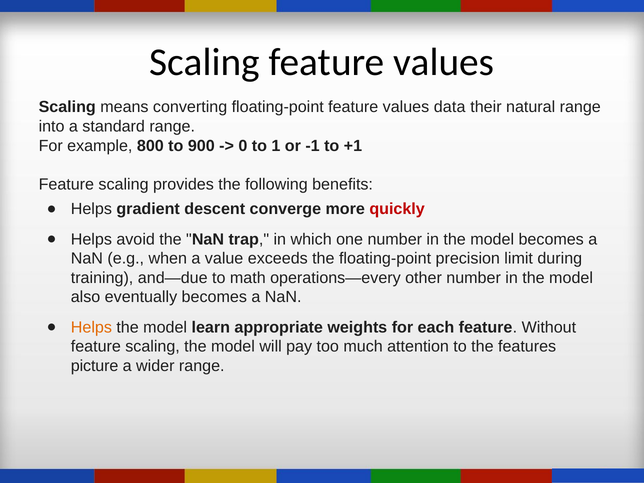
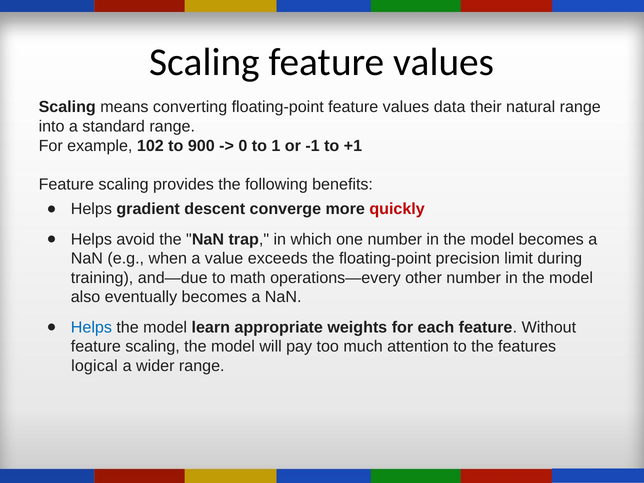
800: 800 -> 102 (150, 146)
Helps colour: orange -> blue (91, 327)
picture: picture -> logical (94, 366)
